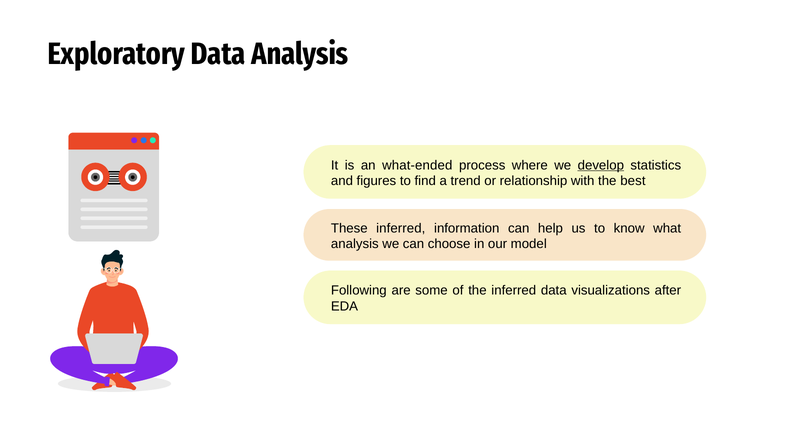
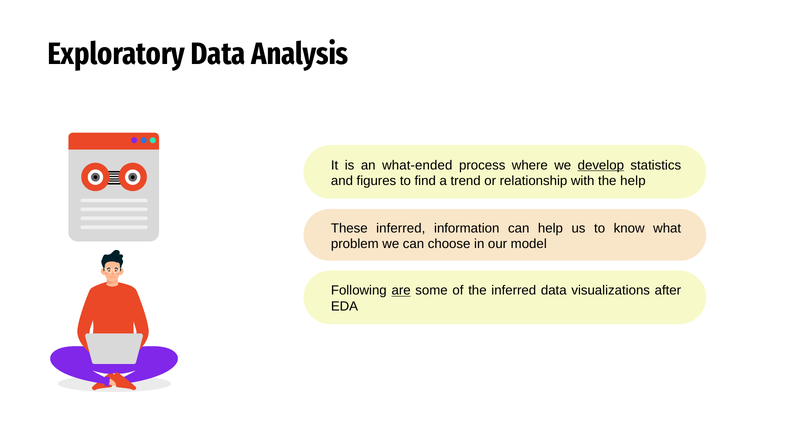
the best: best -> help (633, 181)
analysis: analysis -> problem (355, 244)
are underline: none -> present (401, 290)
